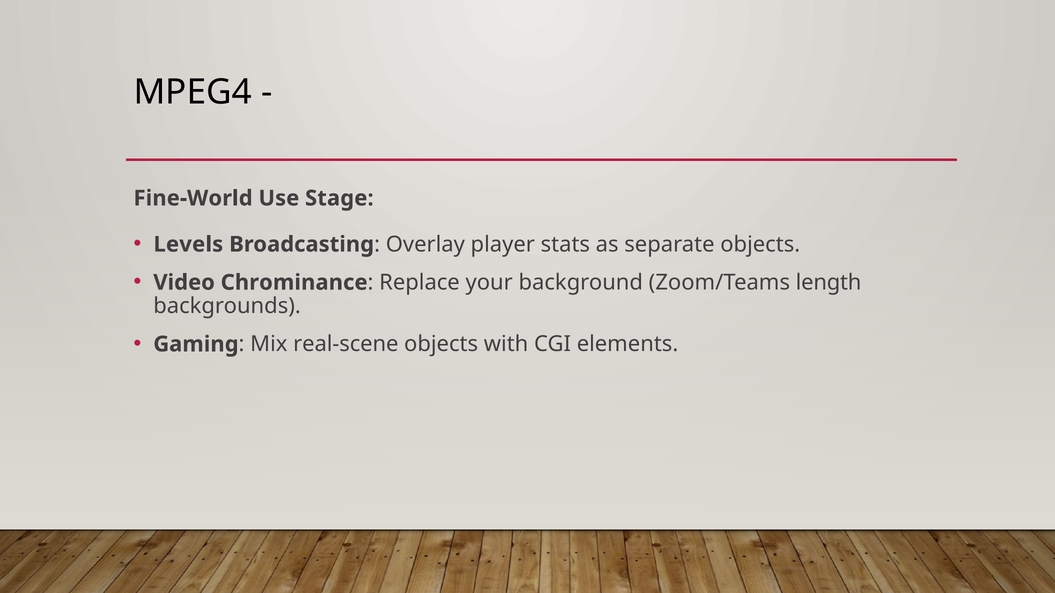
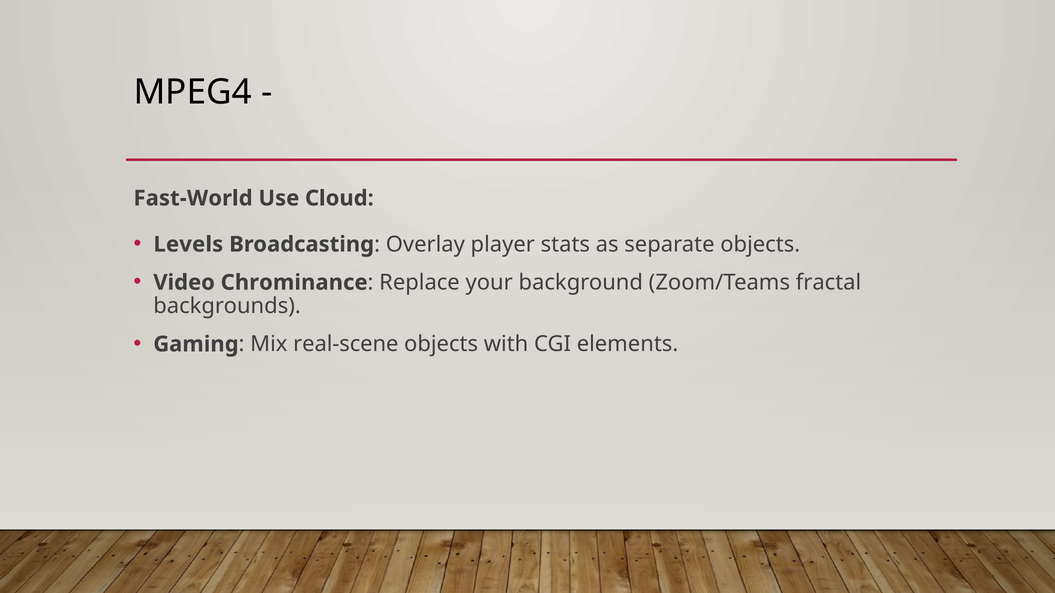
Fine-World: Fine-World -> Fast-World (193, 198)
Stage: Stage -> Cloud (339, 198)
length: length -> fractal (828, 283)
